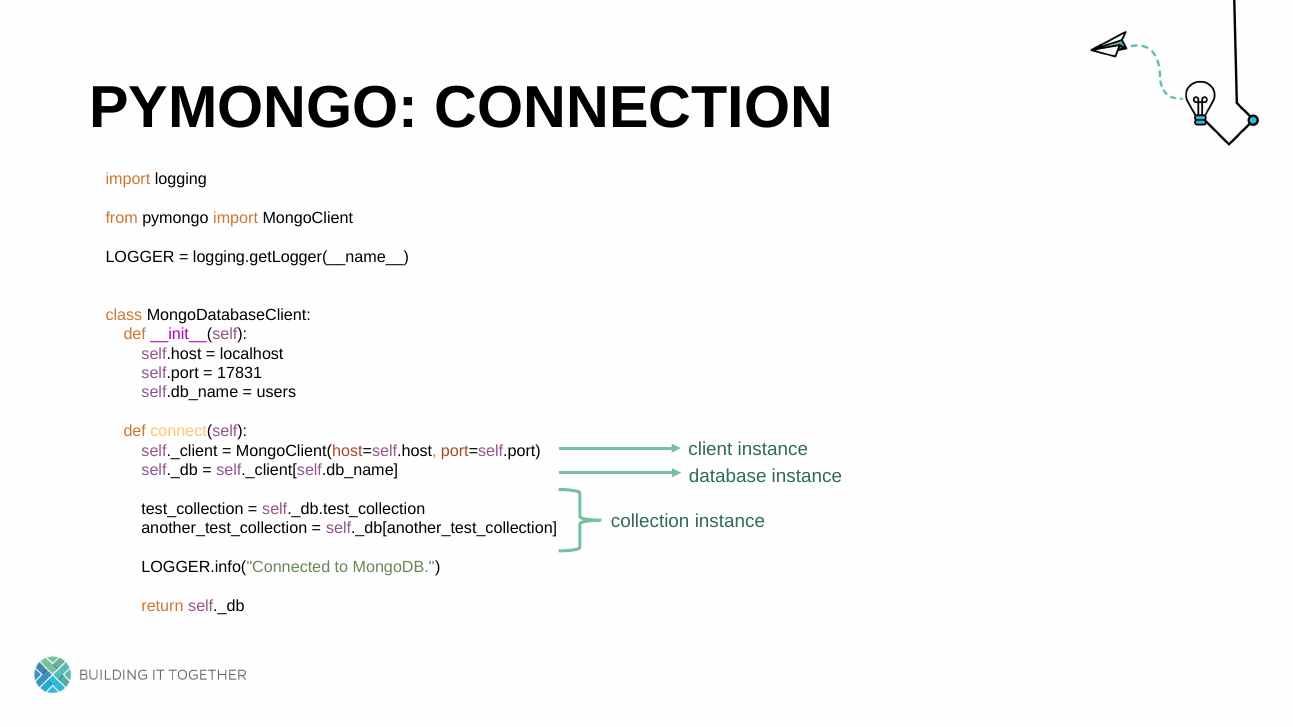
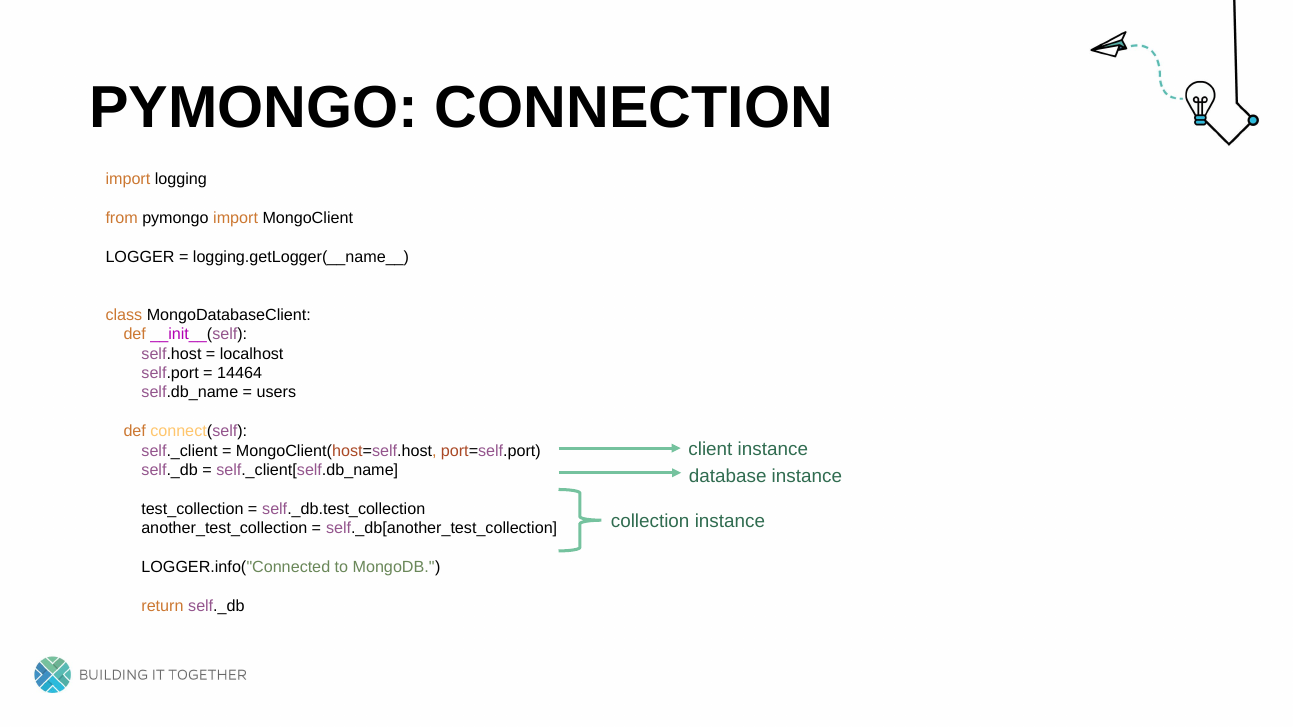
17831: 17831 -> 14464 (240, 373)
